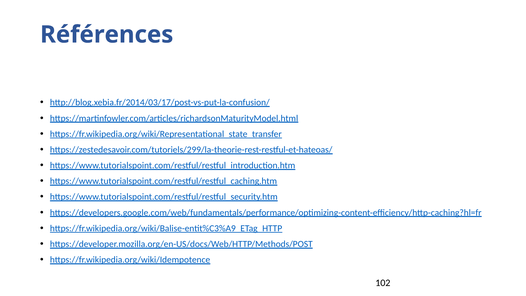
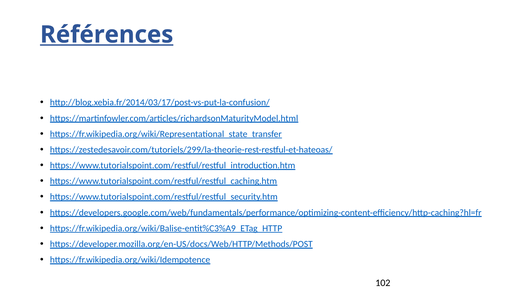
Références underline: none -> present (107, 35)
